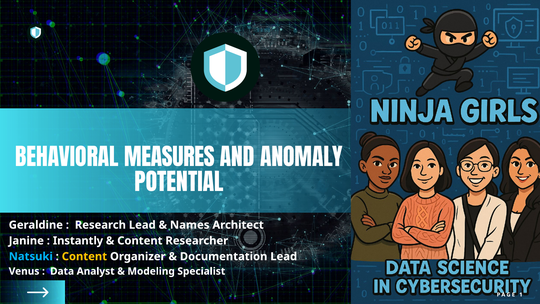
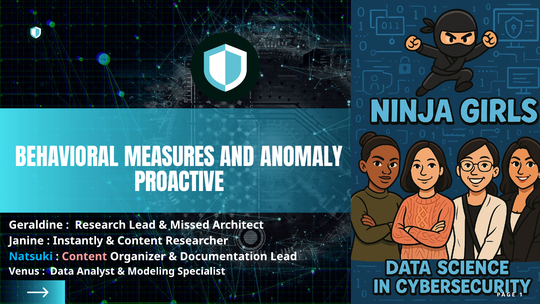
POTENTIAL: POTENTIAL -> PROACTIVE (179, 183)
Names: Names -> Missed (190, 225)
Content colour: yellow -> pink (84, 256)
